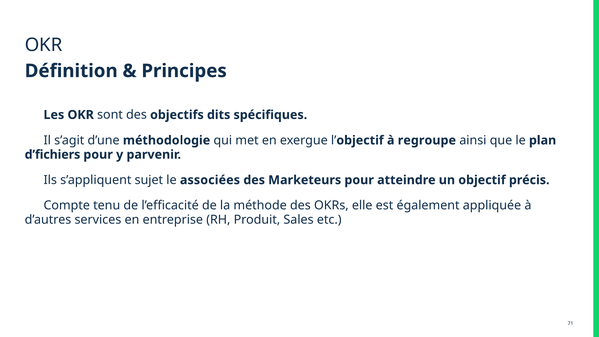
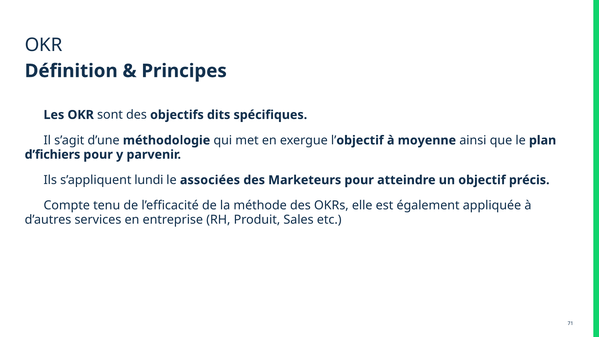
regroupe: regroupe -> moyenne (427, 140)
sujet: sujet -> lundi (149, 180)
